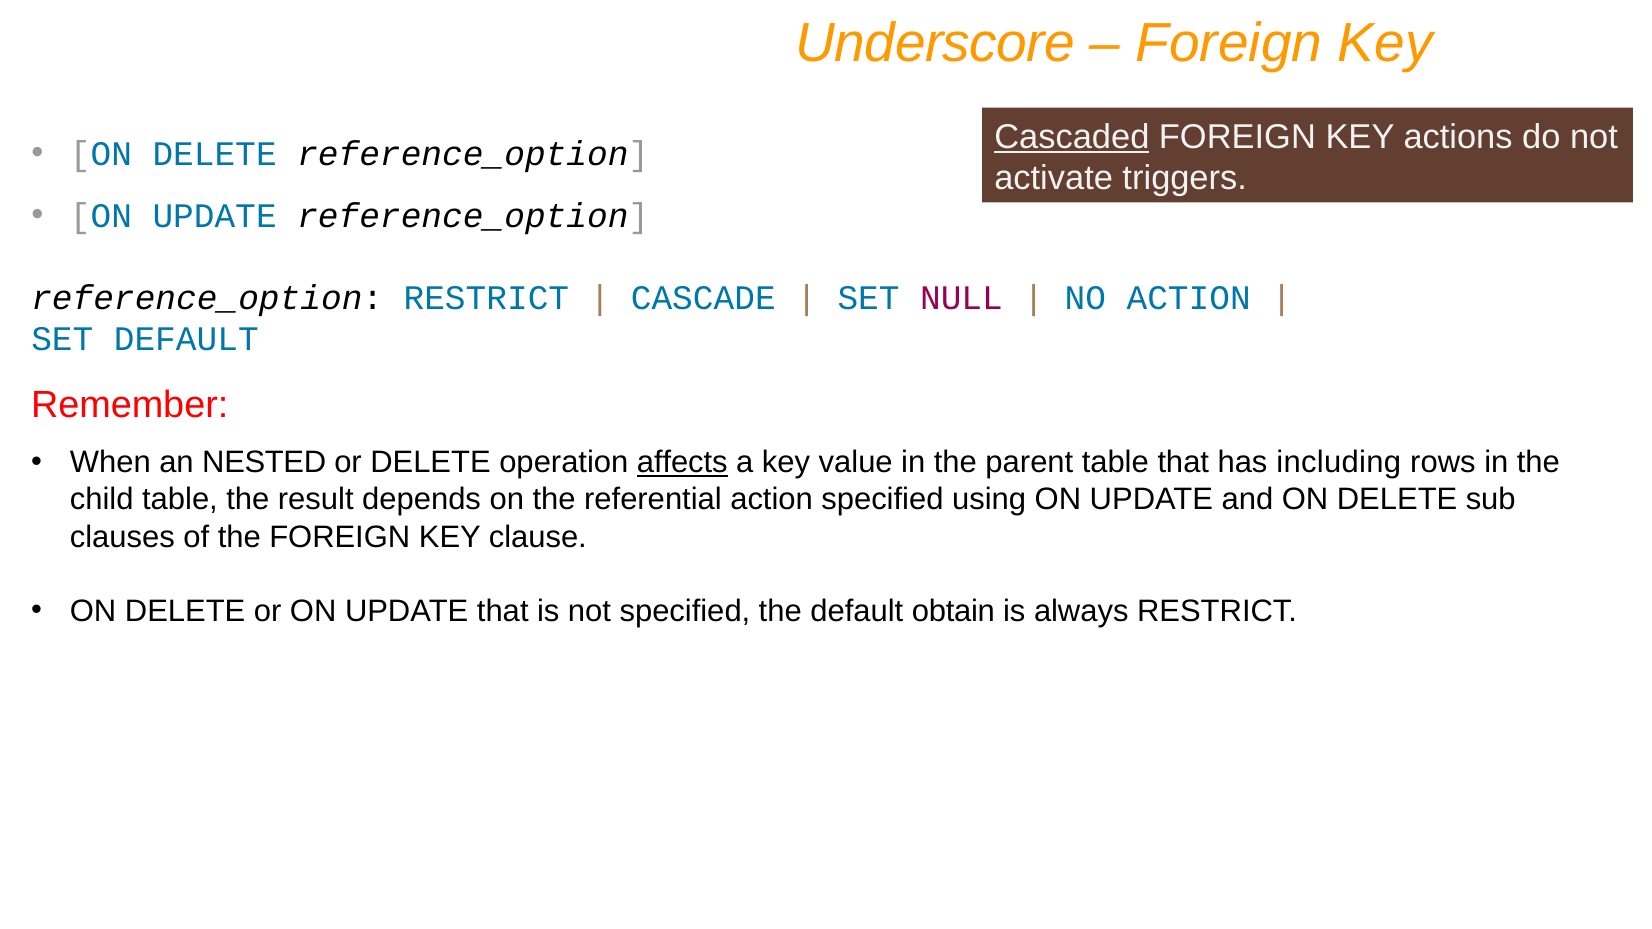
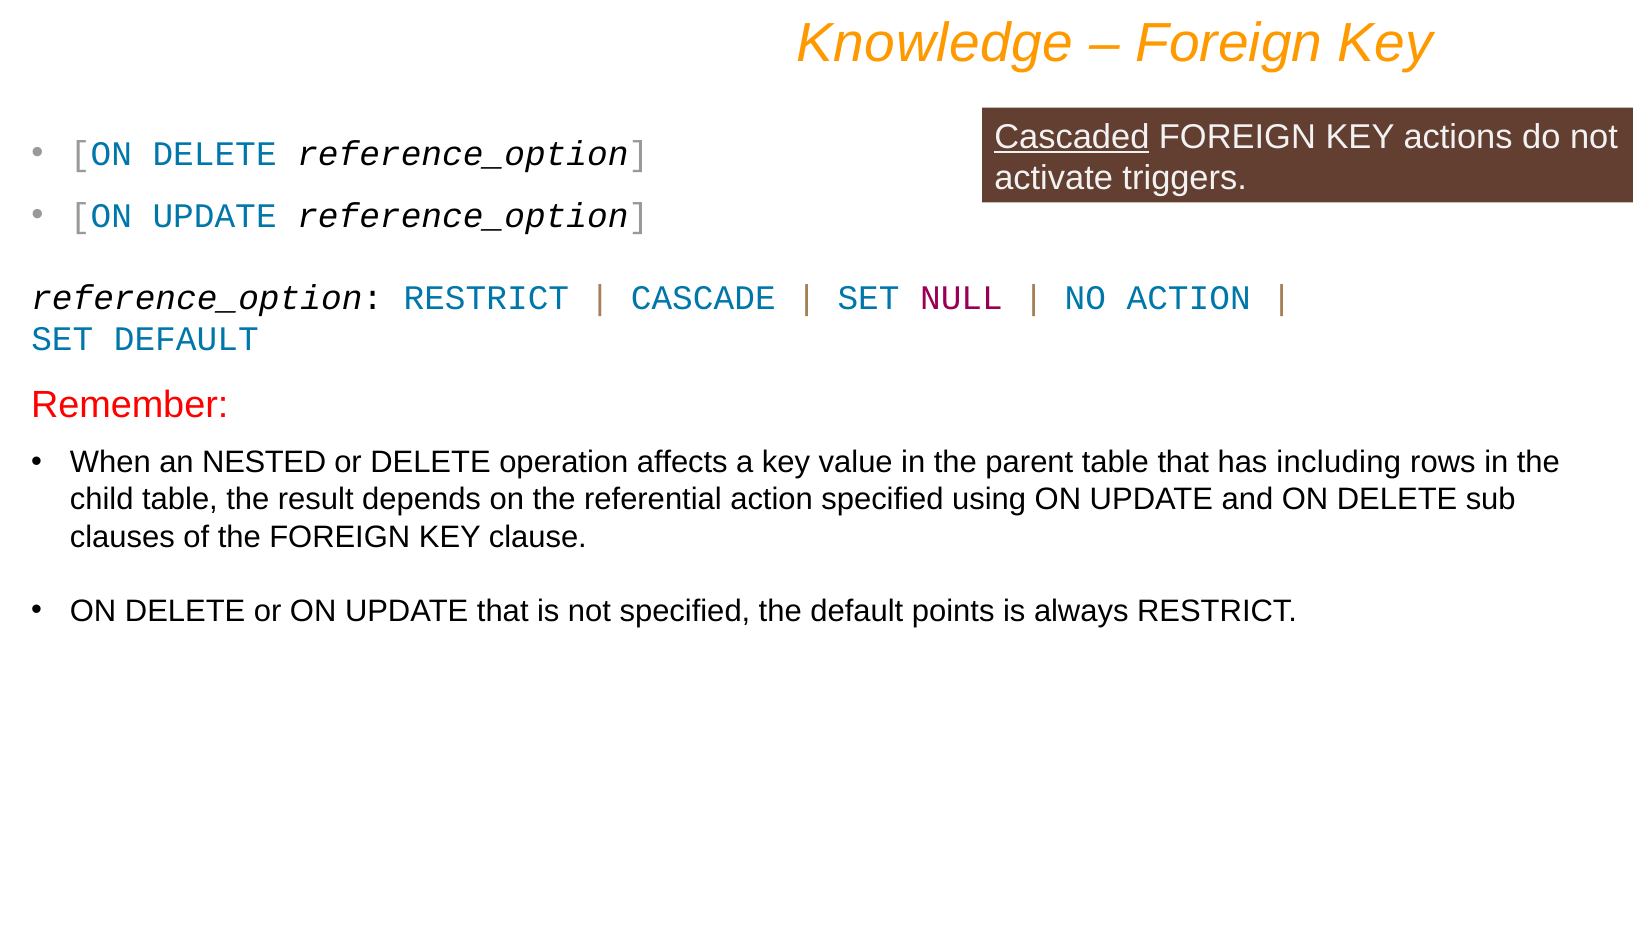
Underscore: Underscore -> Knowledge (935, 43)
affects underline: present -> none (682, 463)
obtain: obtain -> points (953, 611)
